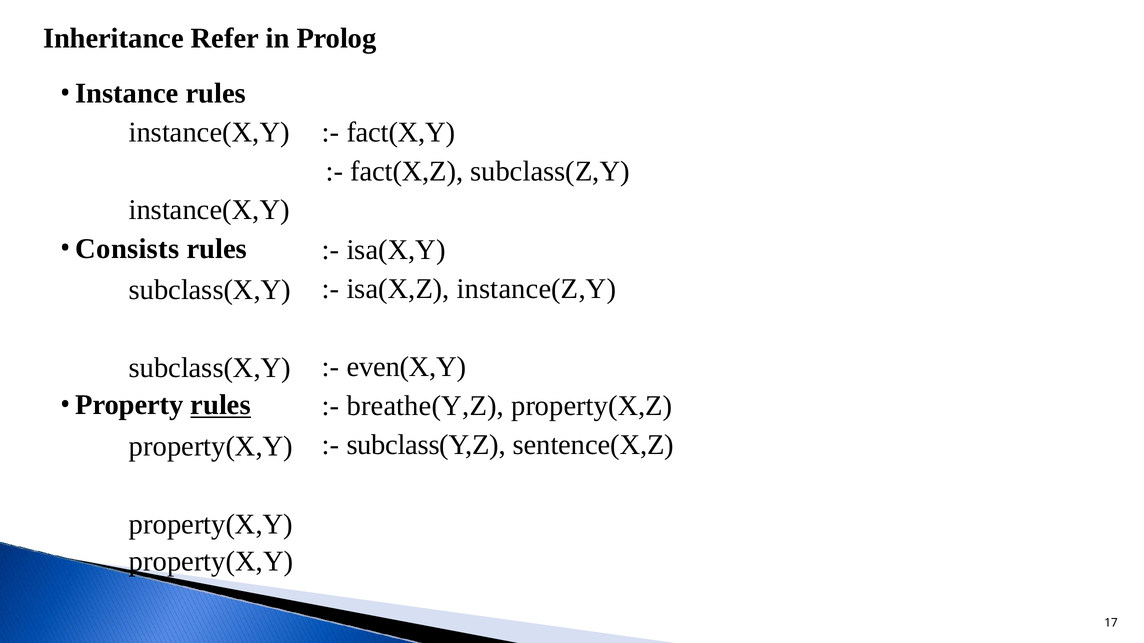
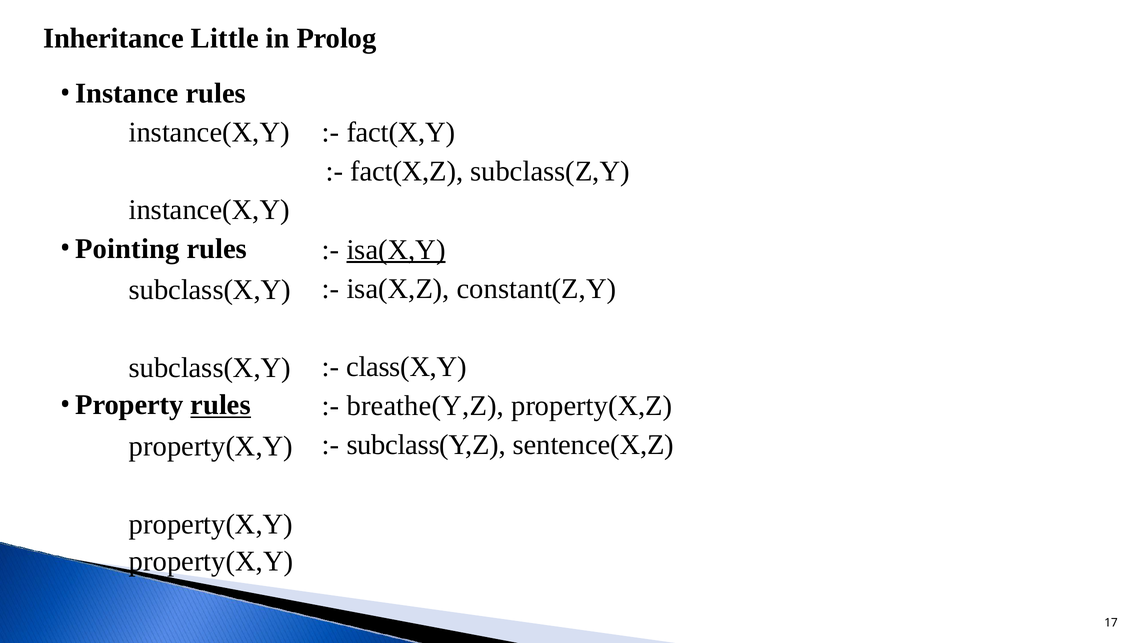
Refer: Refer -> Little (225, 38)
isa(X,Y underline: none -> present (396, 250)
Consists: Consists -> Pointing (127, 249)
instance(Z,Y: instance(Z,Y -> constant(Z,Y (537, 289)
even(X,Y: even(X,Y -> class(X,Y (406, 367)
